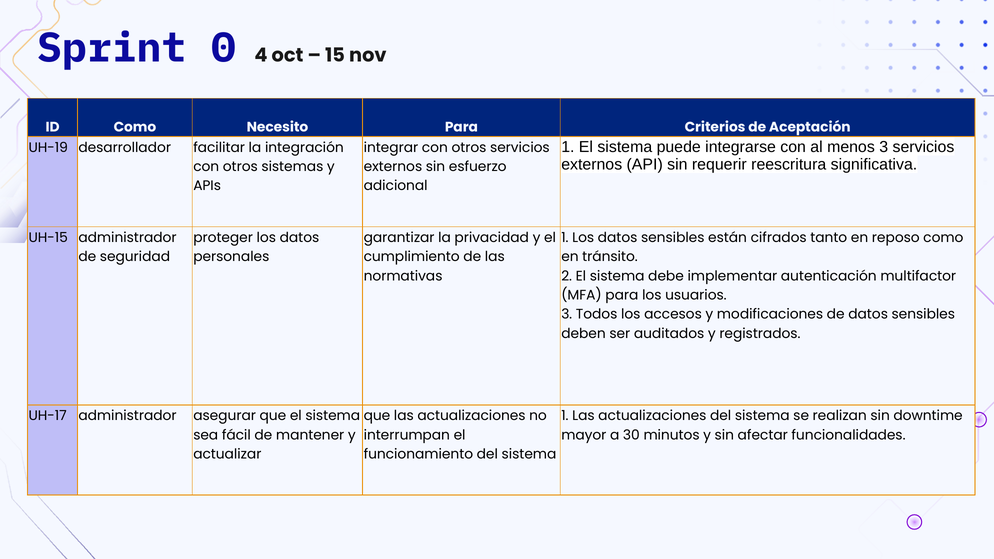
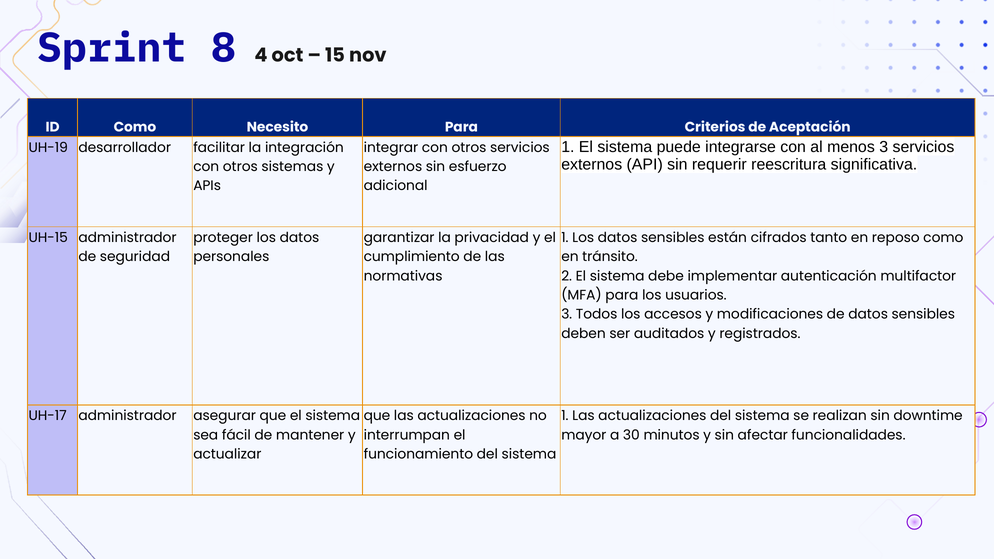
0: 0 -> 8 (224, 48)
